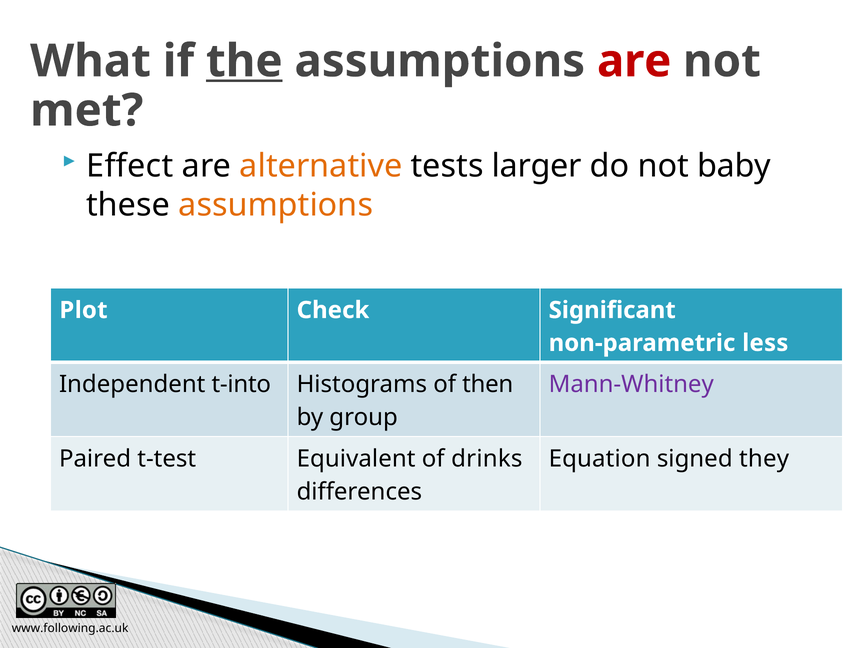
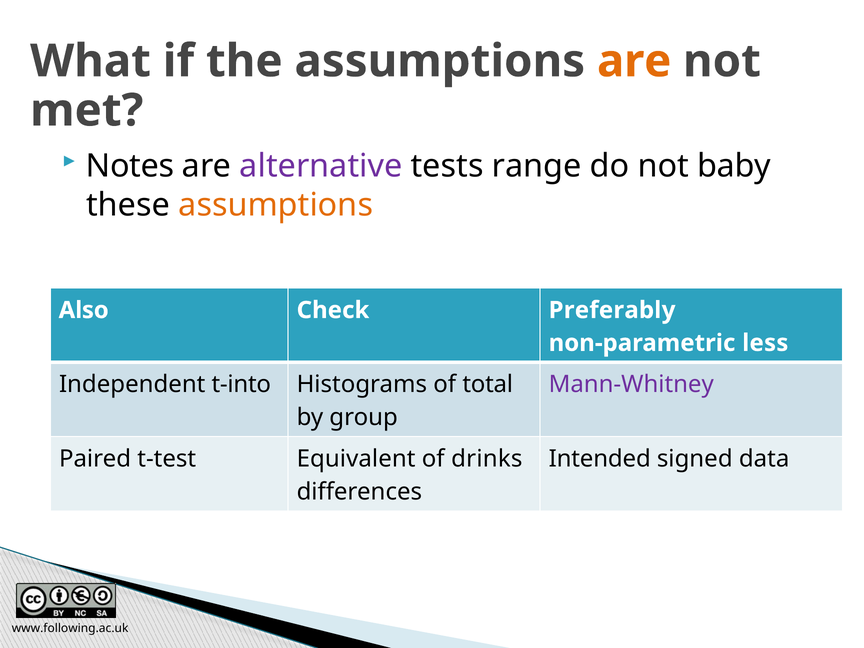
the underline: present -> none (244, 61)
are colour: red -> orange (634, 61)
Effect: Effect -> Notes (130, 166)
alternative colour: orange -> purple (321, 166)
larger: larger -> range (537, 166)
Plot: Plot -> Also (84, 310)
Significant: Significant -> Preferably (612, 310)
then: then -> total (488, 385)
Equation: Equation -> Intended (600, 459)
they: they -> data (764, 459)
